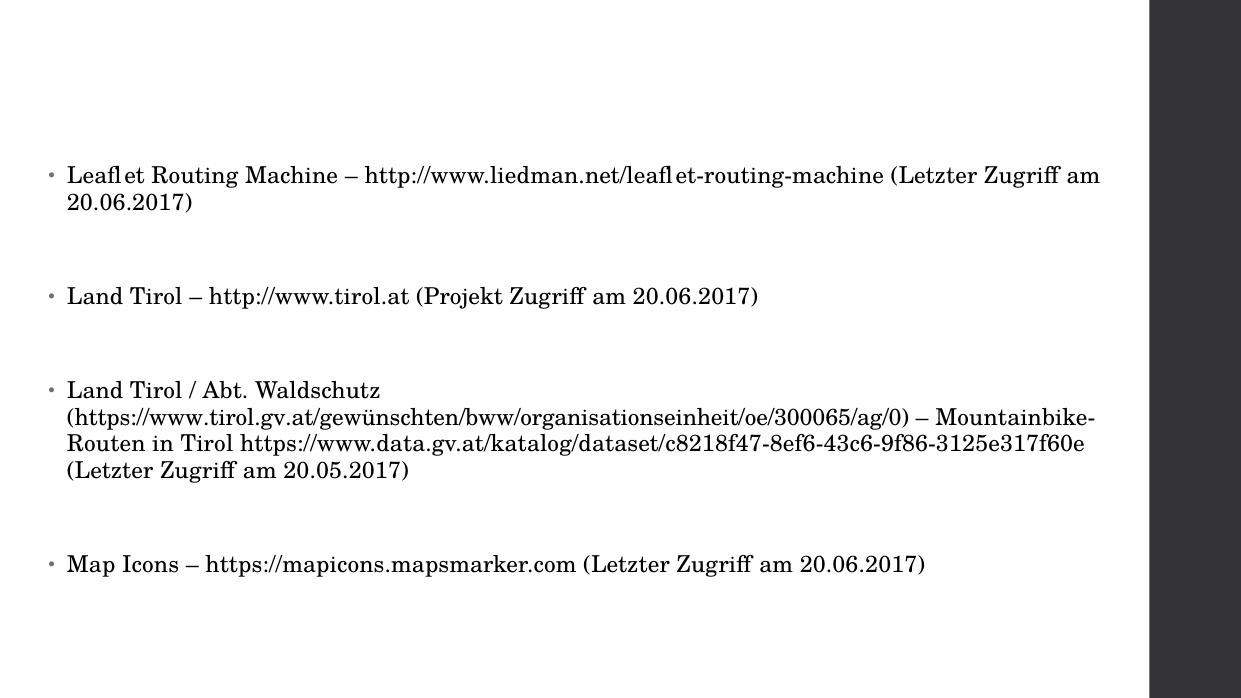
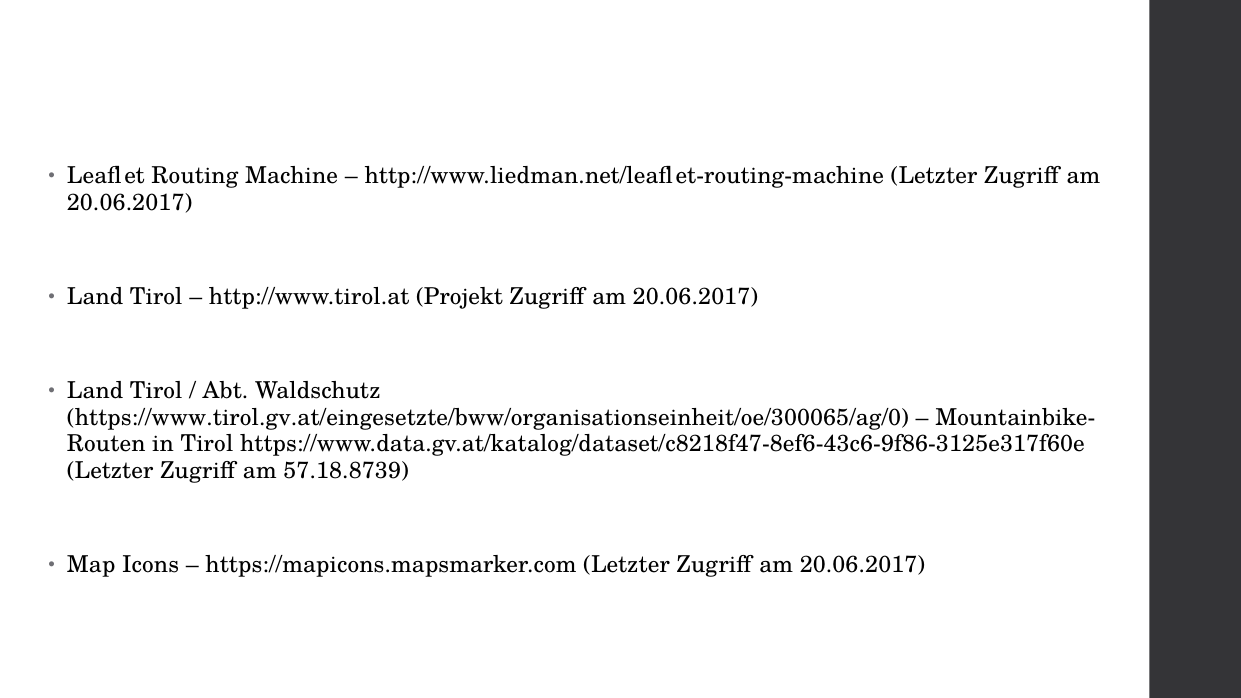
https://www.tirol.gv.at/gewünschten/bww/organisationseinheit/oe/300065/ag/0: https://www.tirol.gv.at/gewünschten/bww/organisationseinheit/oe/300065/ag/0 -> https://www.tirol.gv.at/eingesetzte/bww/organisationseinheit/oe/300065/ag/0 (488, 418)
20.05.2017: 20.05.2017 -> 57.18.8739 (346, 471)
